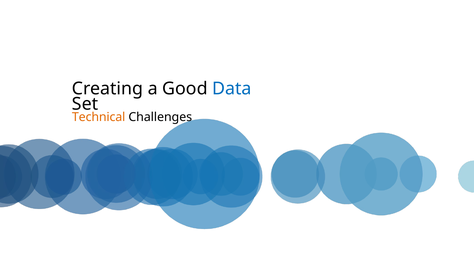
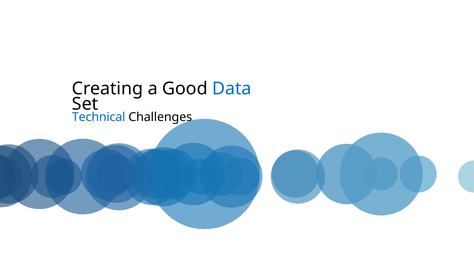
Technical colour: orange -> blue (99, 117)
